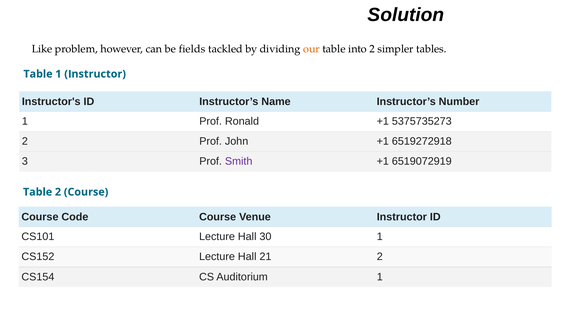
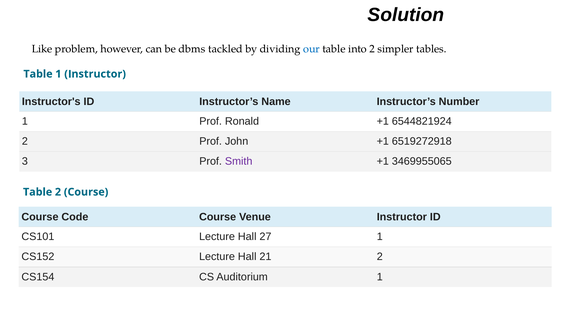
fields: fields -> dbms (192, 49)
our colour: orange -> blue (311, 49)
5375735273: 5375735273 -> 6544821924 (422, 121)
6519072919: 6519072919 -> 3469955065 (422, 161)
30: 30 -> 27 (265, 237)
